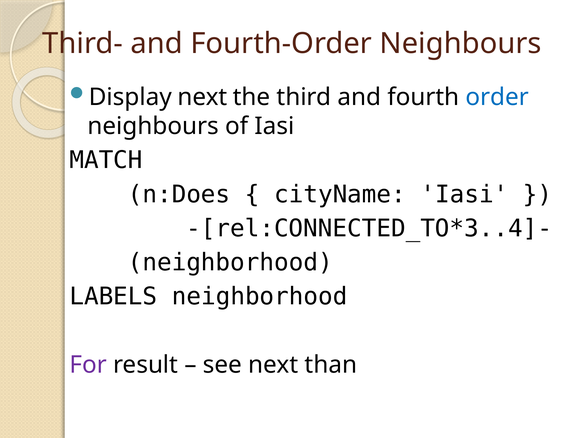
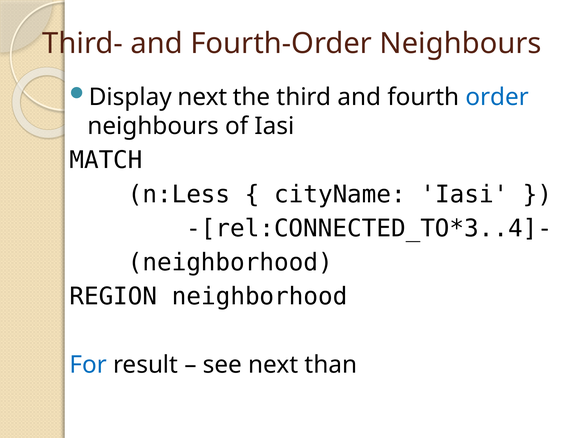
n:Does: n:Does -> n:Less (179, 194)
LABELS: LABELS -> REGION (113, 297)
For colour: purple -> blue (88, 365)
